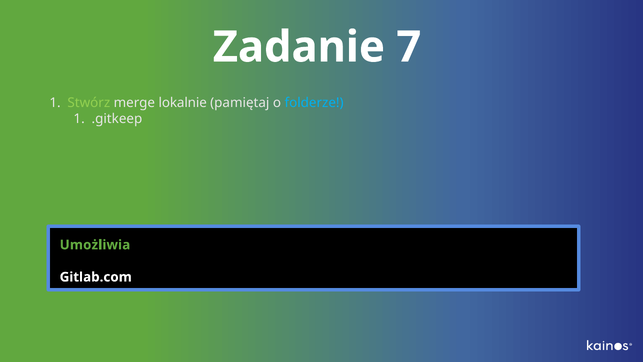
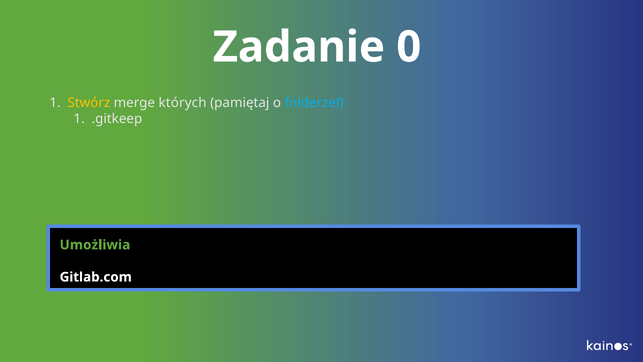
7: 7 -> 0 (409, 47)
Stwórz colour: light green -> yellow (89, 103)
lokalnie: lokalnie -> których (183, 103)
